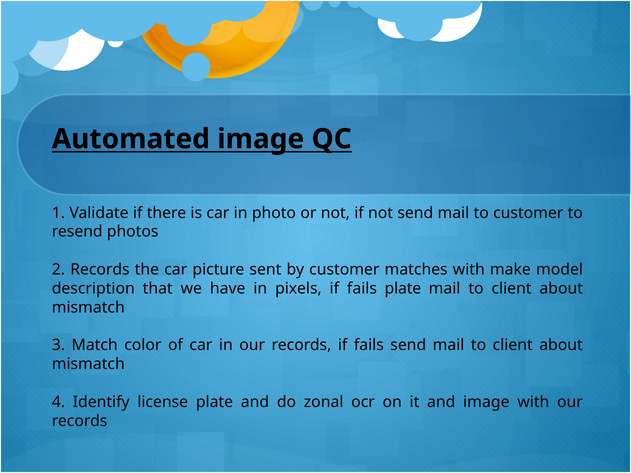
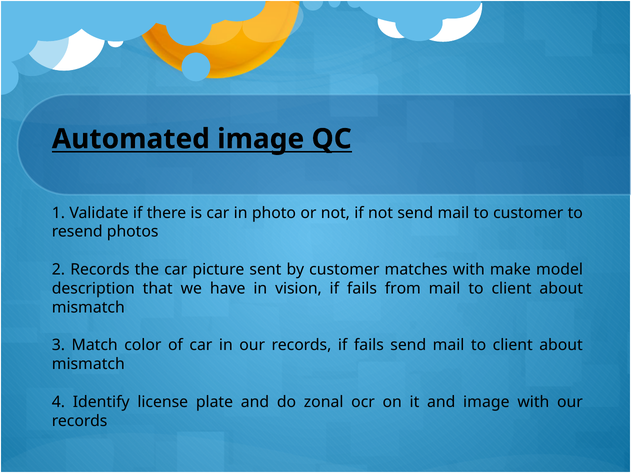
pixels: pixels -> vision (298, 289)
fails plate: plate -> from (403, 289)
